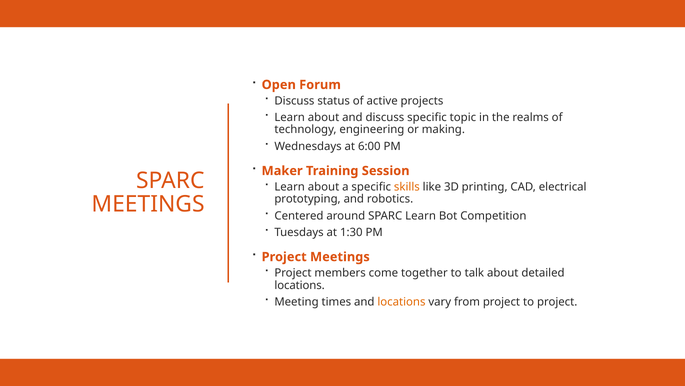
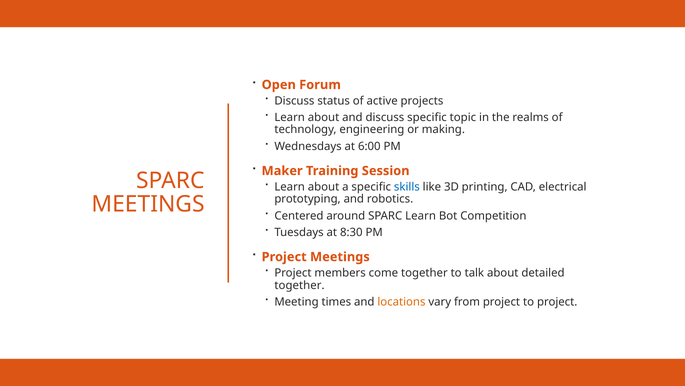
skills colour: orange -> blue (407, 187)
1:30: 1:30 -> 8:30 (351, 232)
locations: locations -> together (300, 285)
